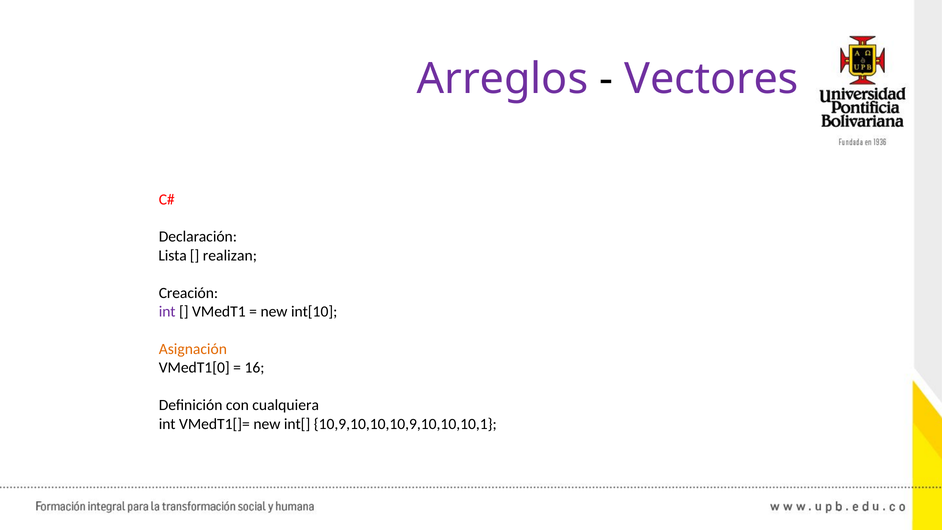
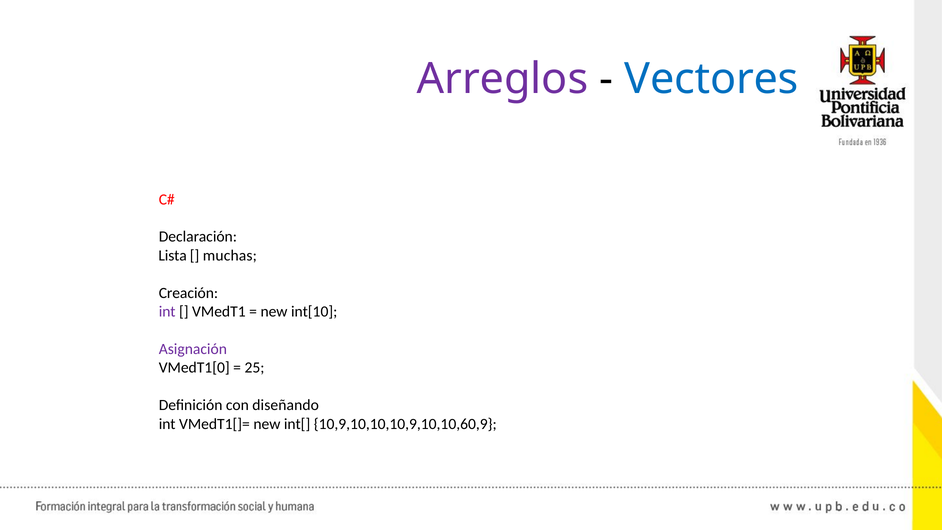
Vectores colour: purple -> blue (711, 79)
realizan: realizan -> muchas (230, 255)
Asignación colour: orange -> purple (193, 349)
16: 16 -> 25 (254, 368)
cualquiera: cualquiera -> diseñando (286, 405)
10,9,10,10,10,9,10,10,10,1: 10,9,10,10,10,9,10,10,10,1 -> 10,9,10,10,10,9,10,10,60,9 (405, 424)
